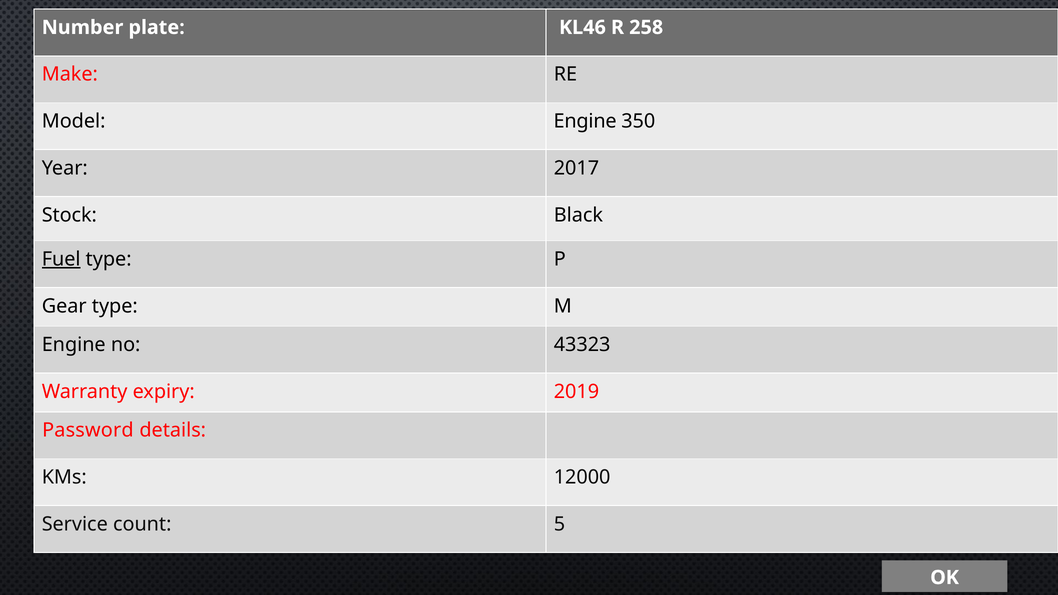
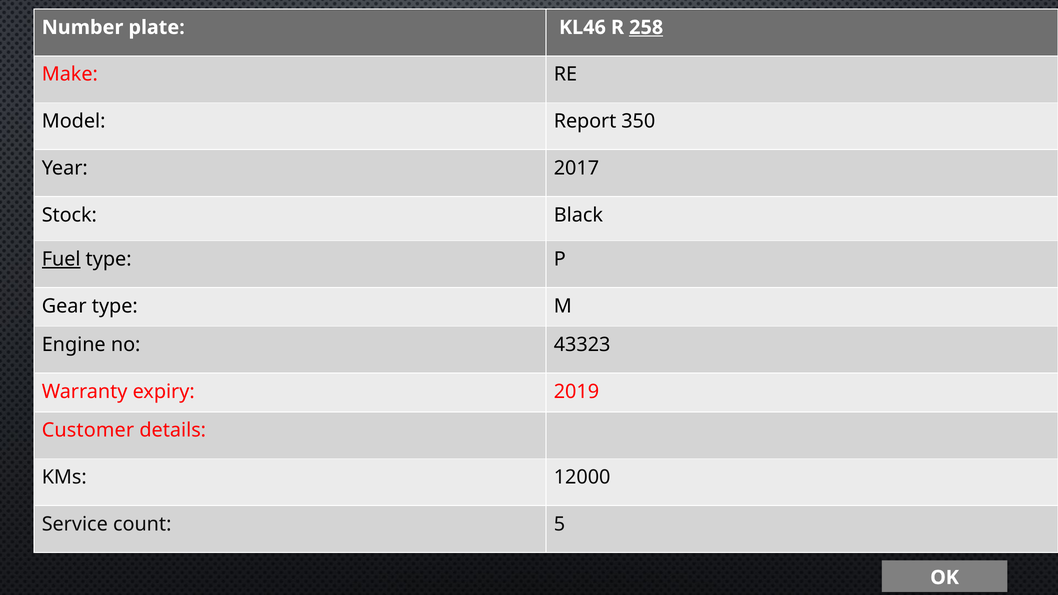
258 underline: none -> present (646, 27)
Model Engine: Engine -> Report (585, 121)
Password: Password -> Customer (88, 430)
